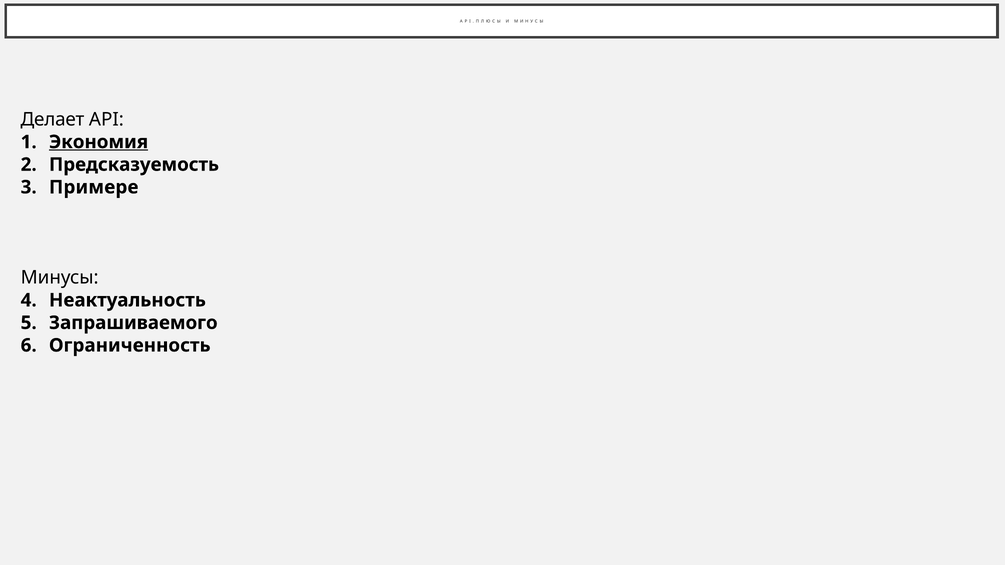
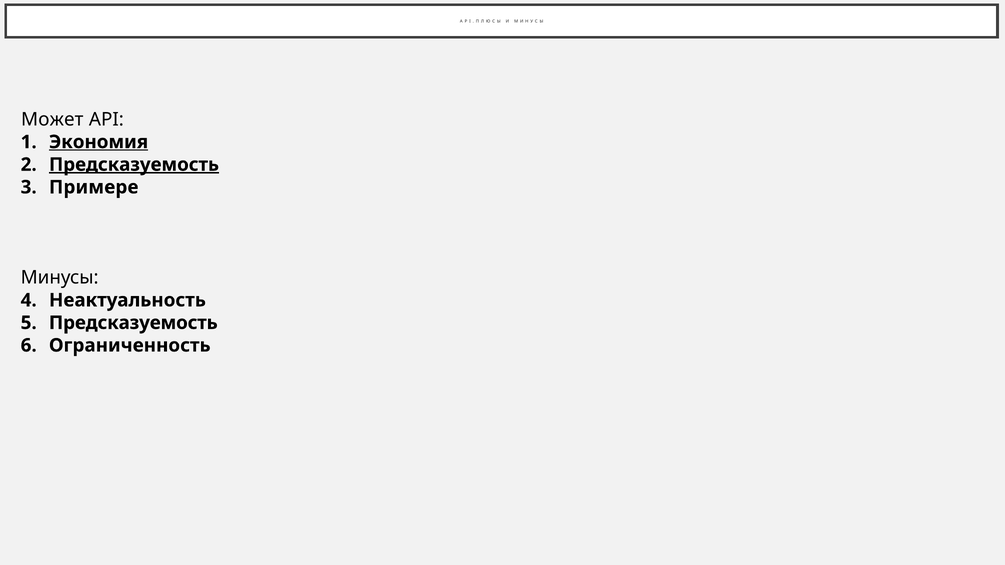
Делает: Делает -> Может (52, 119)
Предсказуемость underline: none -> present (134, 165)
Запрашиваемого: Запрашиваемого -> Предсказуемость (133, 323)
